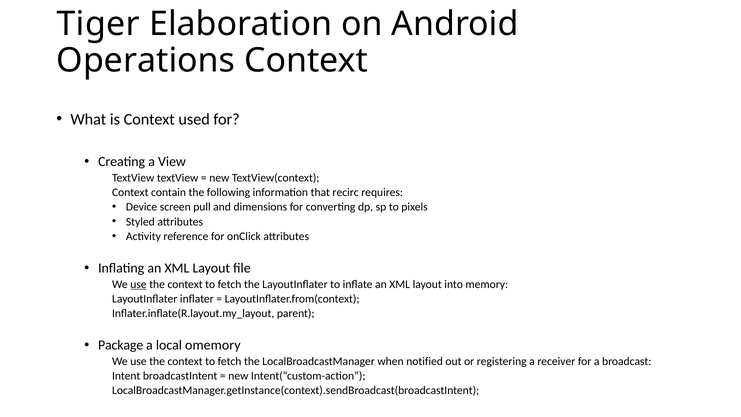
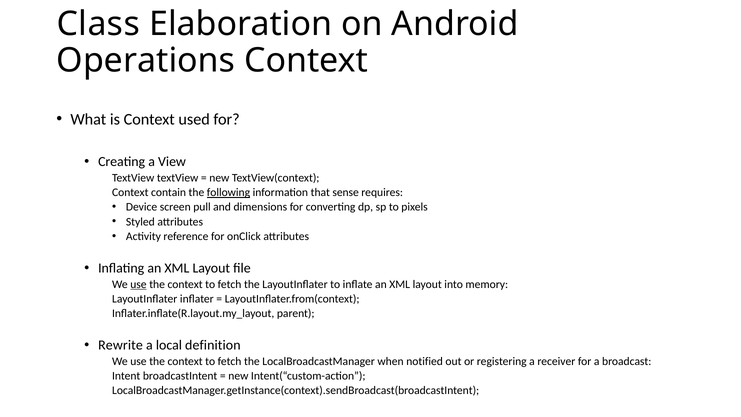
Tiger: Tiger -> Class (98, 24)
following underline: none -> present (228, 192)
recirc: recirc -> sense (346, 192)
Package: Package -> Rewrite (121, 345)
omemory: omemory -> definition (213, 345)
